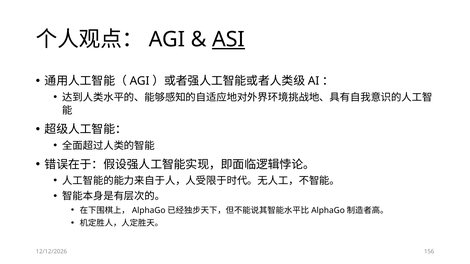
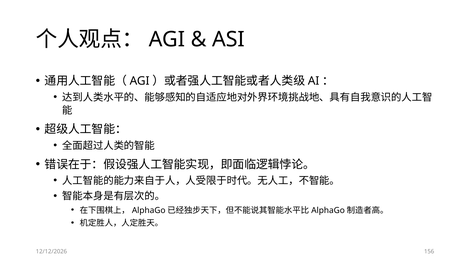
ASI underline: present -> none (229, 39)
